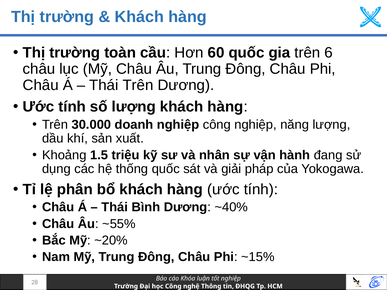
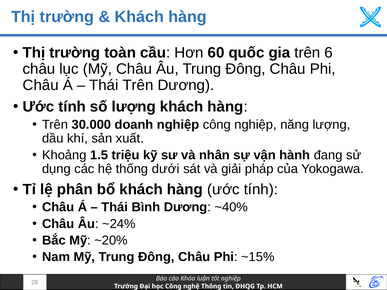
thống quốc: quốc -> dưới (166, 169)
~55%: ~55% -> ~24% (119, 224)
